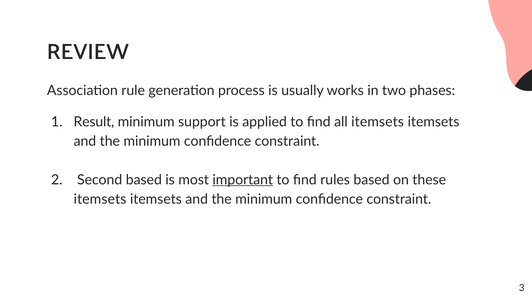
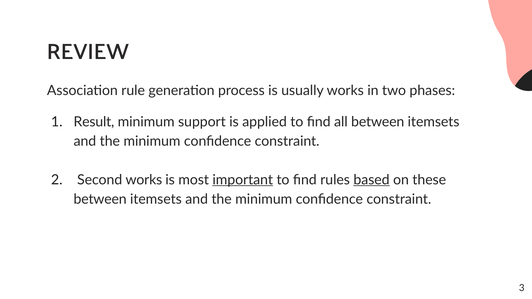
all itemsets: itemsets -> between (378, 122)
Second based: based -> works (144, 180)
based underline: none -> present (372, 180)
itemsets: itemsets -> between (100, 199)
